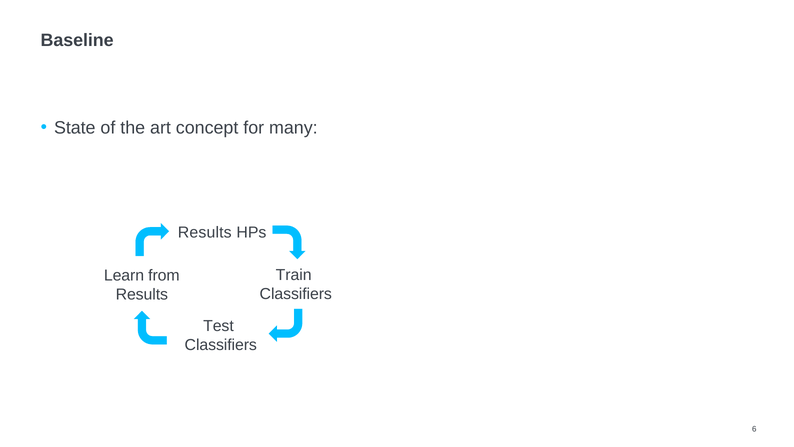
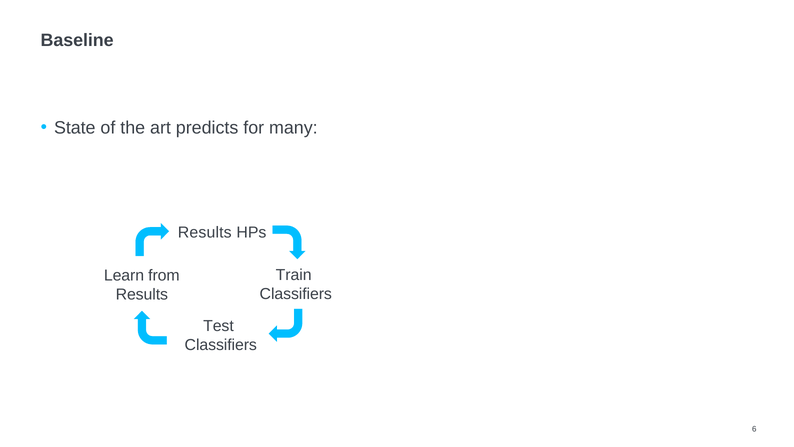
concept: concept -> predicts (207, 128)
